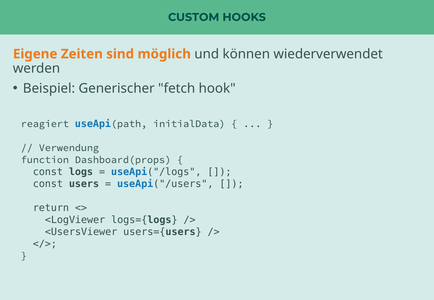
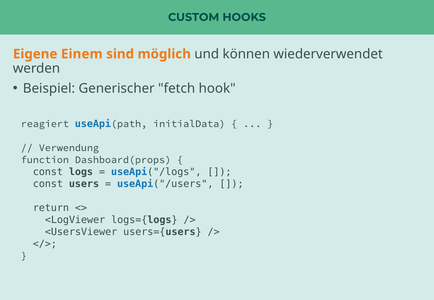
Zeiten: Zeiten -> Einem (82, 54)
